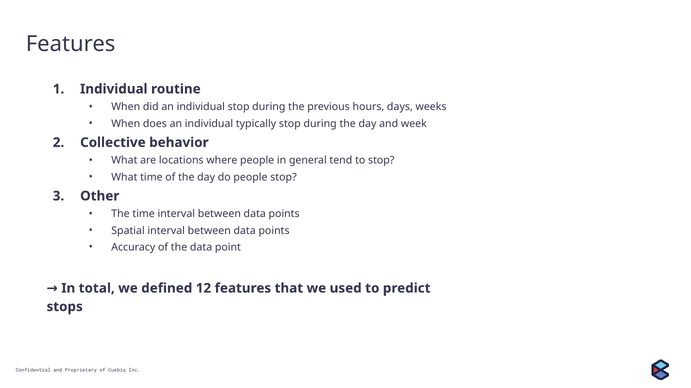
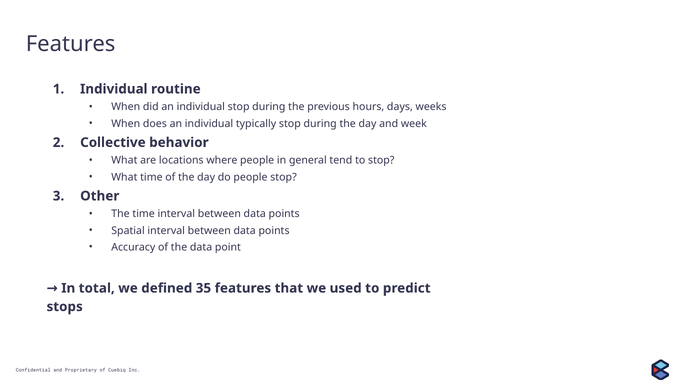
12: 12 -> 35 (203, 289)
